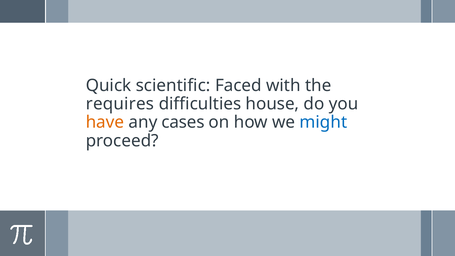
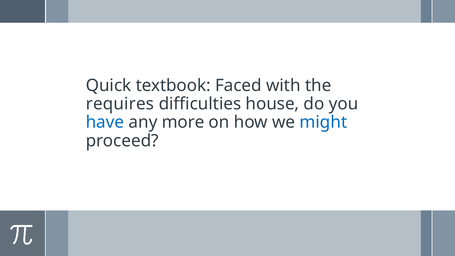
scientific: scientific -> textbook (173, 85)
have colour: orange -> blue (105, 122)
cases: cases -> more (183, 122)
